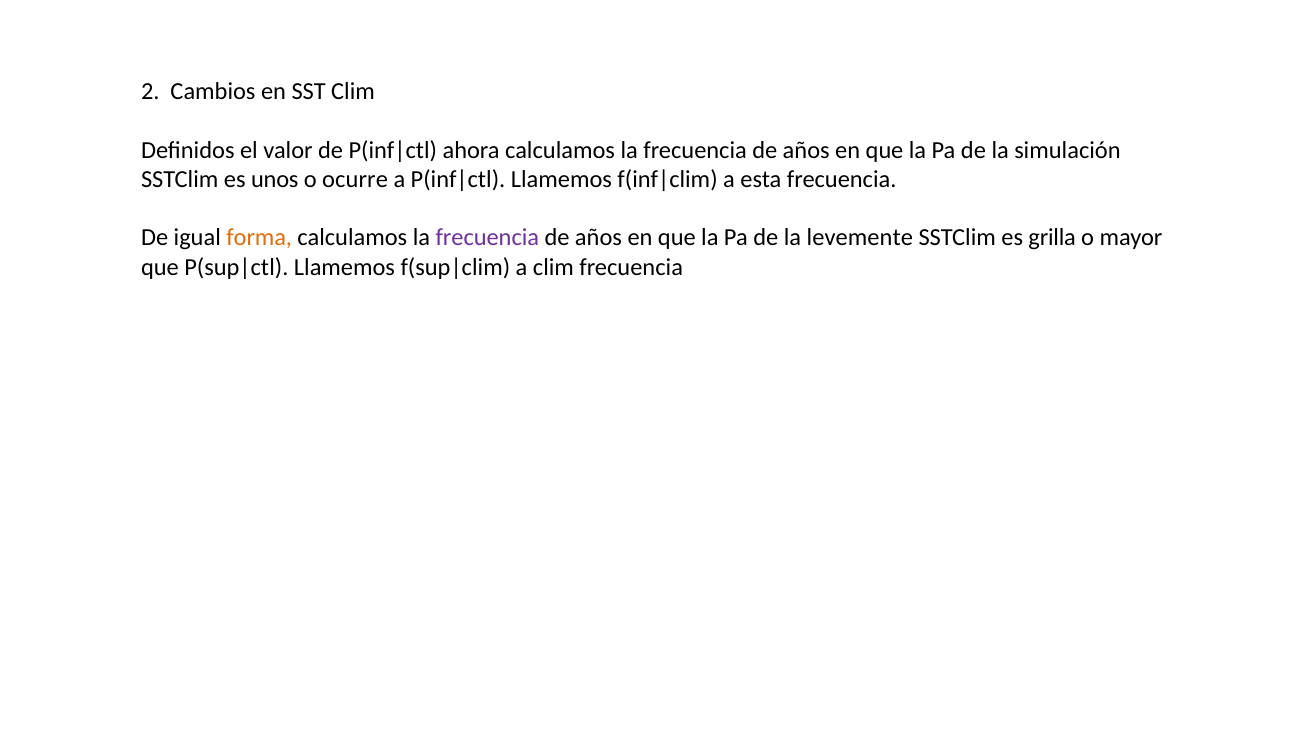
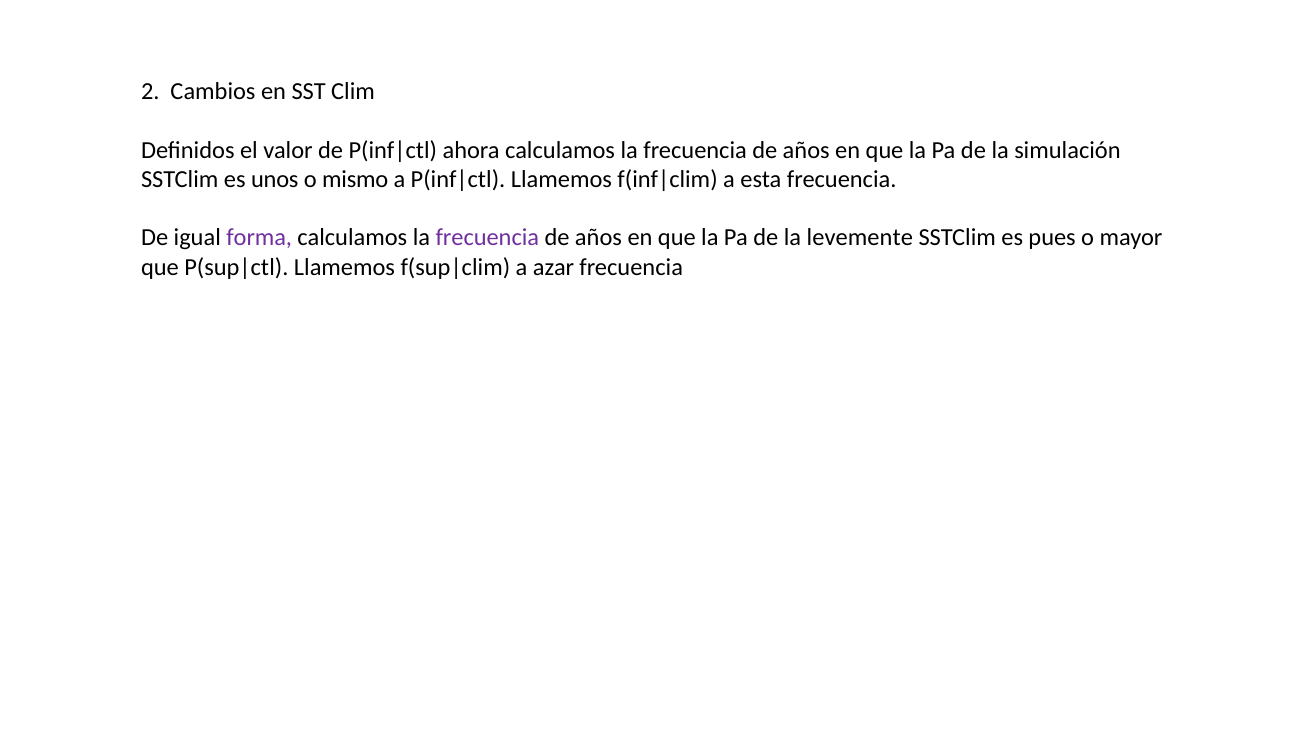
ocurre: ocurre -> mismo (355, 179)
forma colour: orange -> purple (259, 238)
grilla: grilla -> pues (1052, 238)
a clim: clim -> azar (554, 267)
